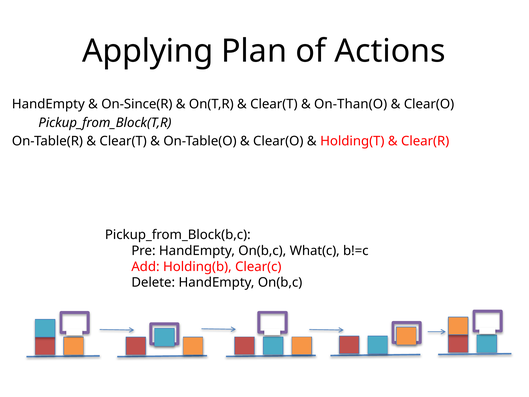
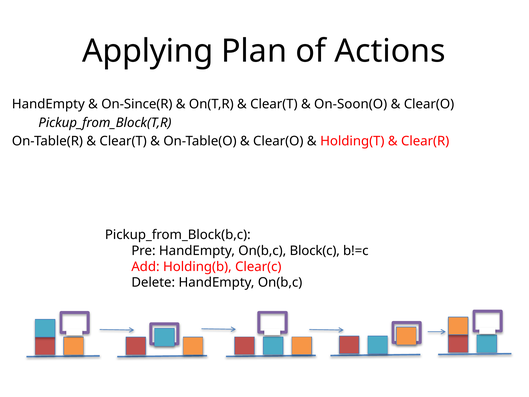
On-Than(O: On-Than(O -> On-Soon(O (351, 104)
What(c: What(c -> Block(c (315, 251)
